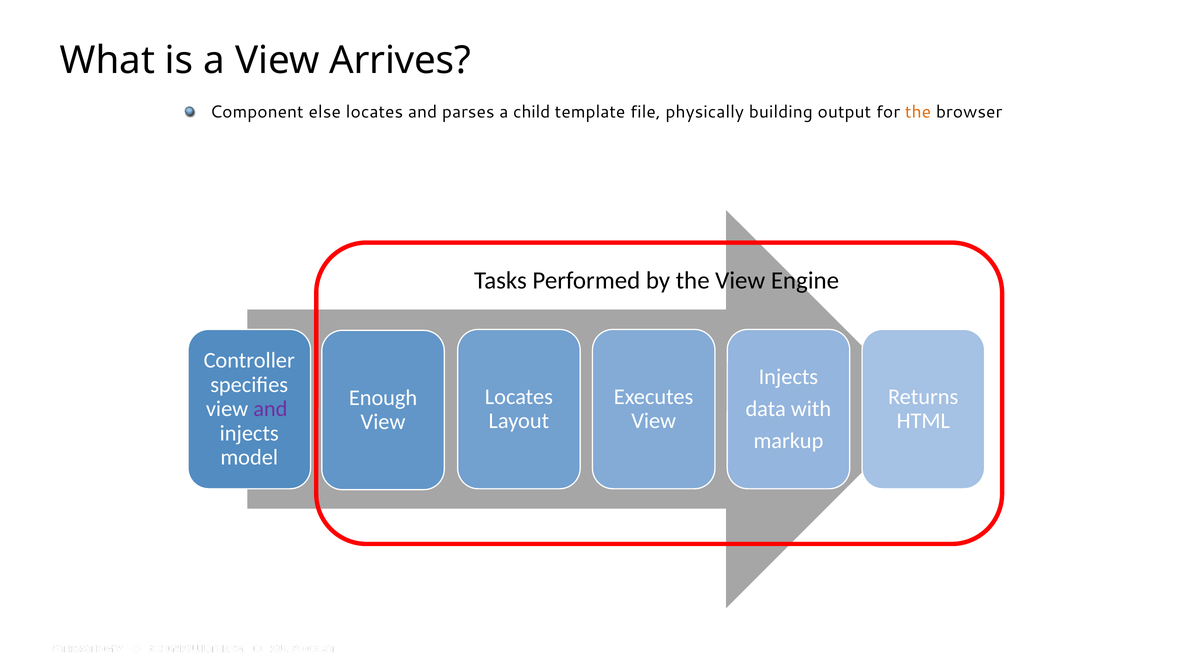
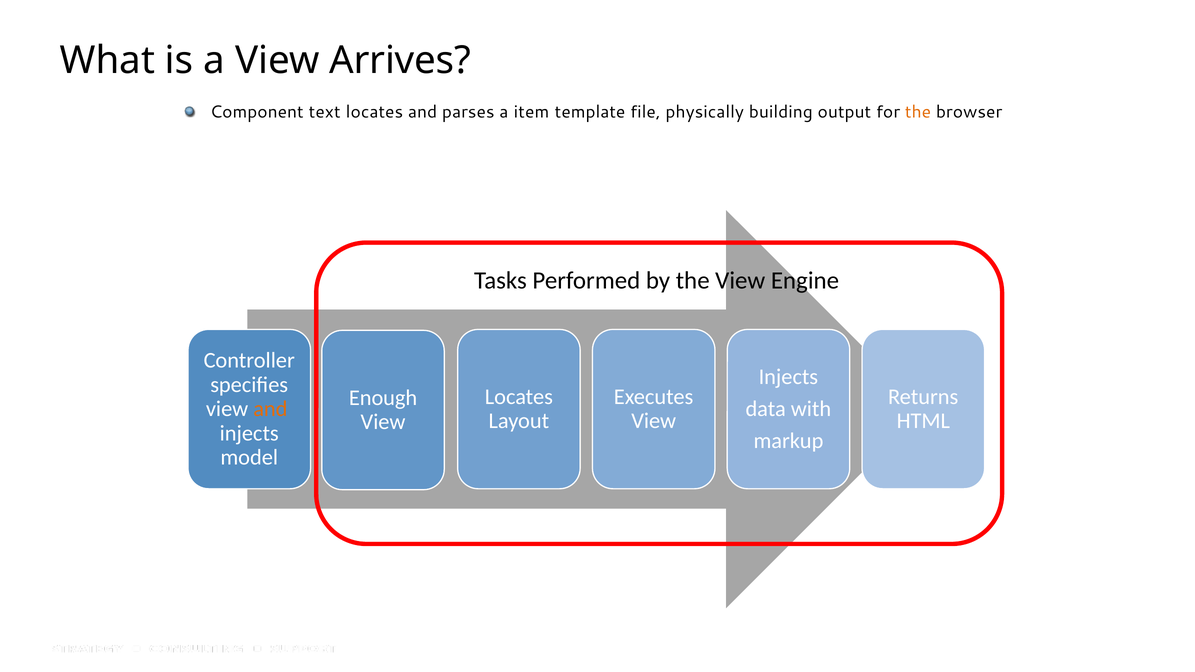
else: else -> text (325, 112)
child: child -> item (532, 112)
and colour: purple -> orange (270, 409)
